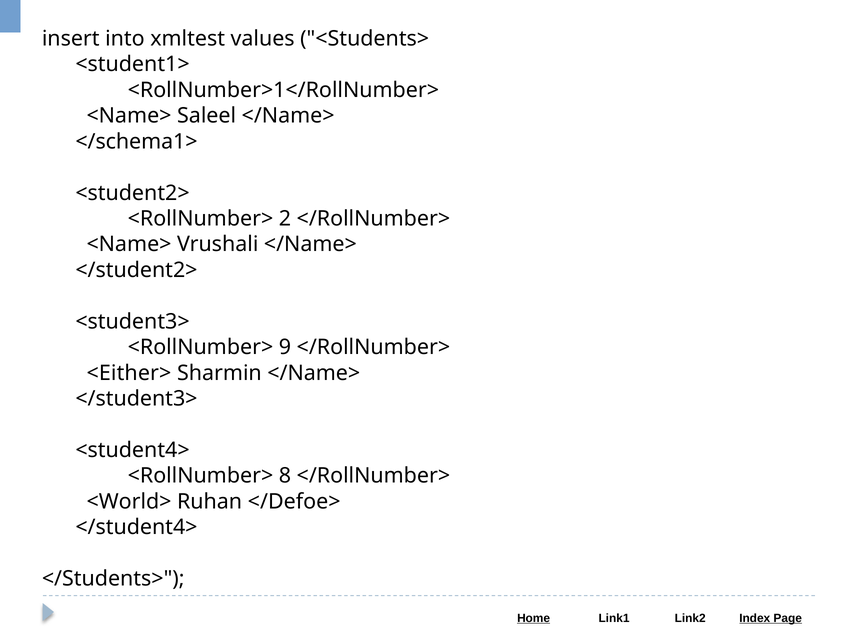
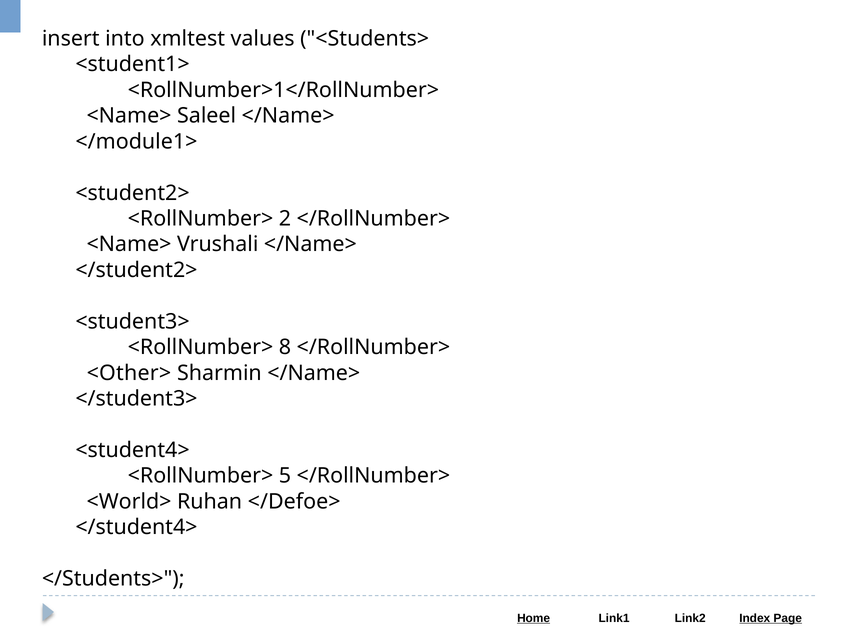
</schema1>: </schema1> -> </module1> (136, 142)
9: 9 -> 8 (285, 348)
<Either>: <Either> -> <Other> (129, 373)
8: 8 -> 5 (285, 476)
